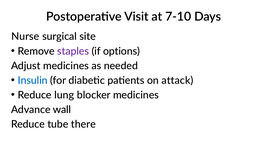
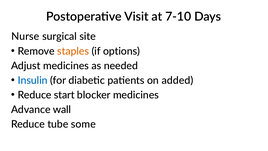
staples colour: purple -> orange (73, 51)
attack: attack -> added (177, 80)
lung: lung -> start (64, 95)
there: there -> some (83, 124)
